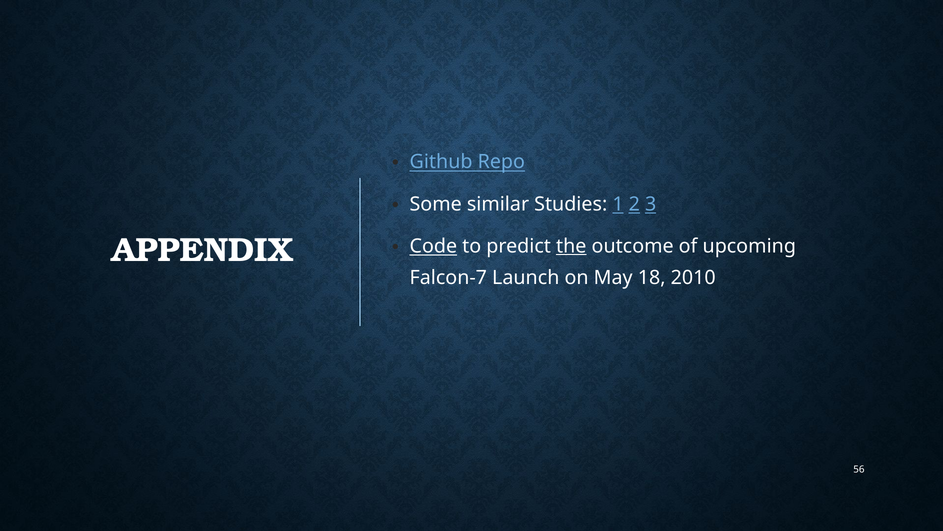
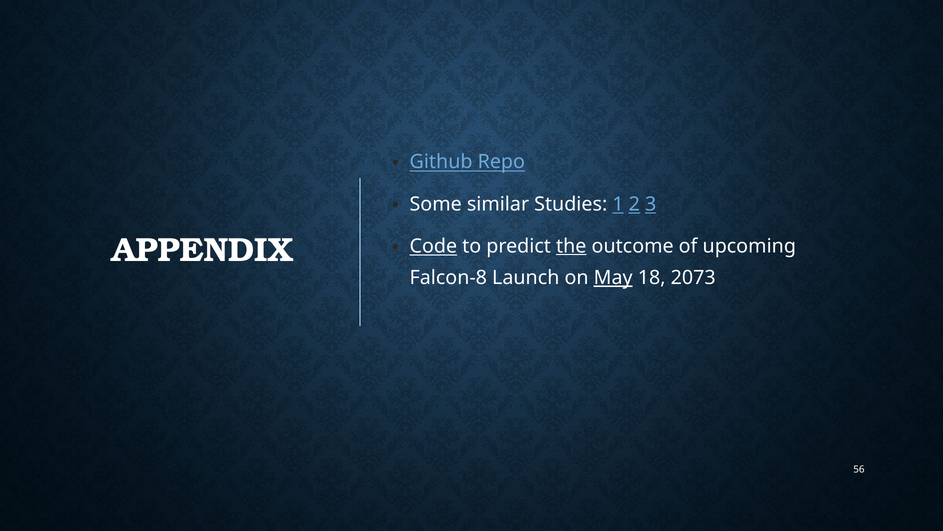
Falcon-7: Falcon-7 -> Falcon-8 (448, 277)
May underline: none -> present (613, 277)
2010: 2010 -> 2073 (693, 277)
